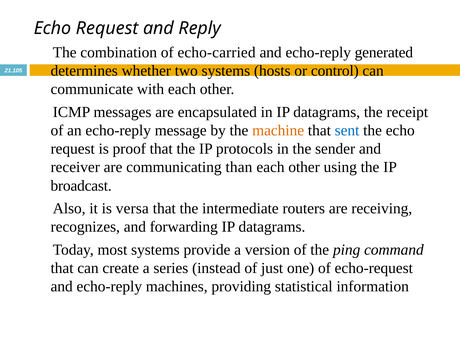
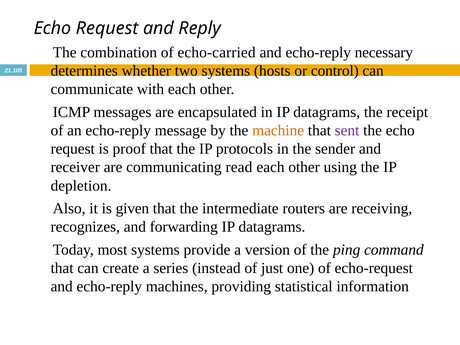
generated: generated -> necessary (384, 52)
sent colour: blue -> purple (347, 130)
than: than -> read (239, 167)
broadcast: broadcast -> depletion (81, 186)
versa: versa -> given (132, 208)
